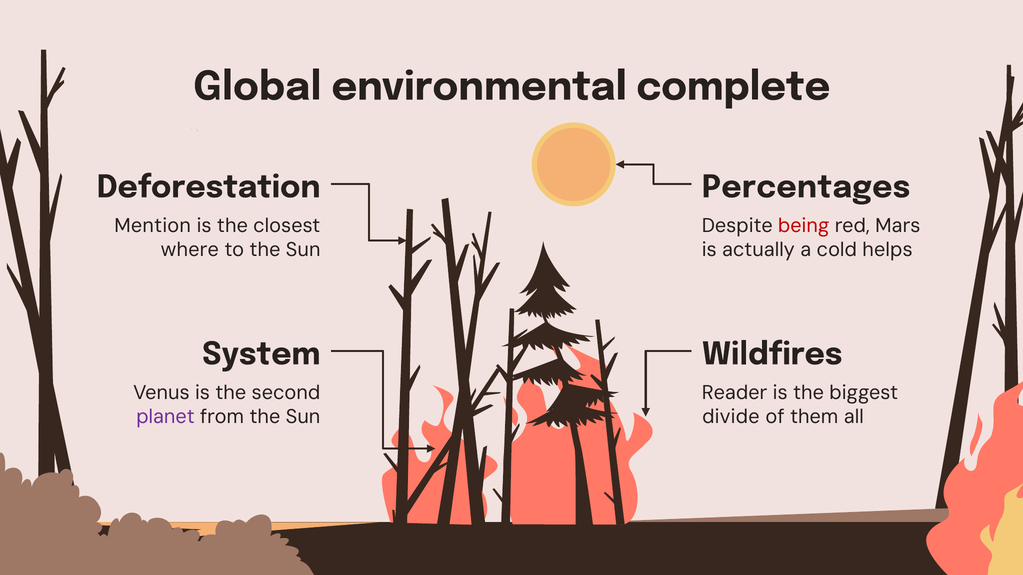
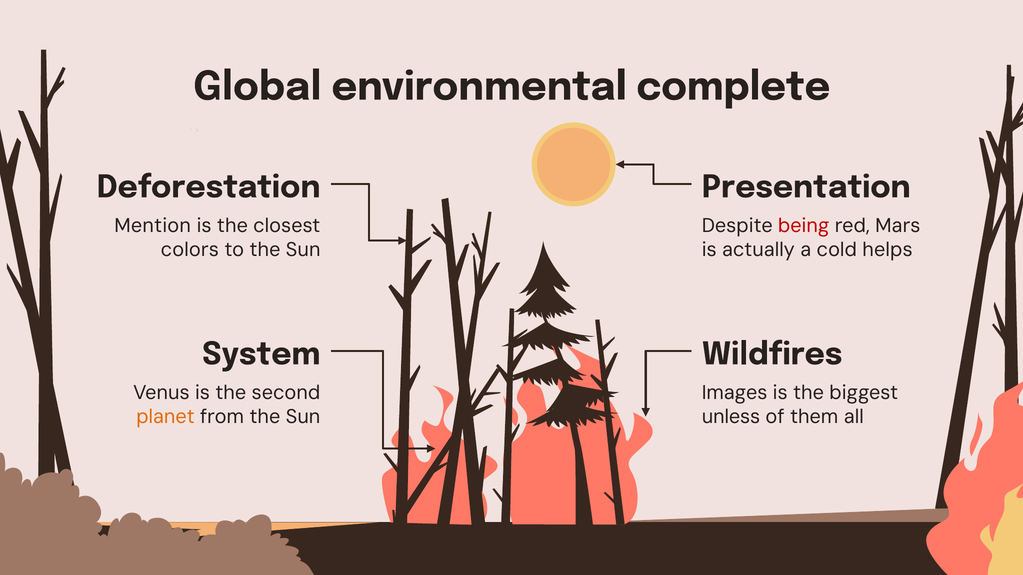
Percentages: Percentages -> Presentation (806, 187)
where: where -> colors (190, 250)
Reader: Reader -> Images (735, 393)
planet colour: purple -> orange (166, 417)
divide: divide -> unless (731, 417)
